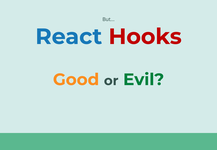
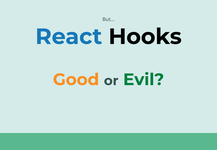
Hooks colour: red -> black (145, 37)
